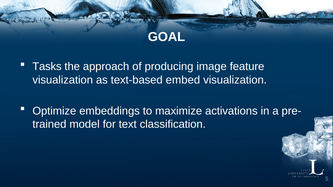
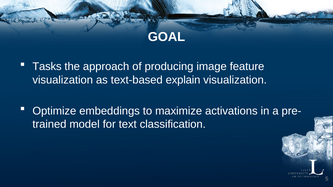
embed: embed -> explain (183, 80)
